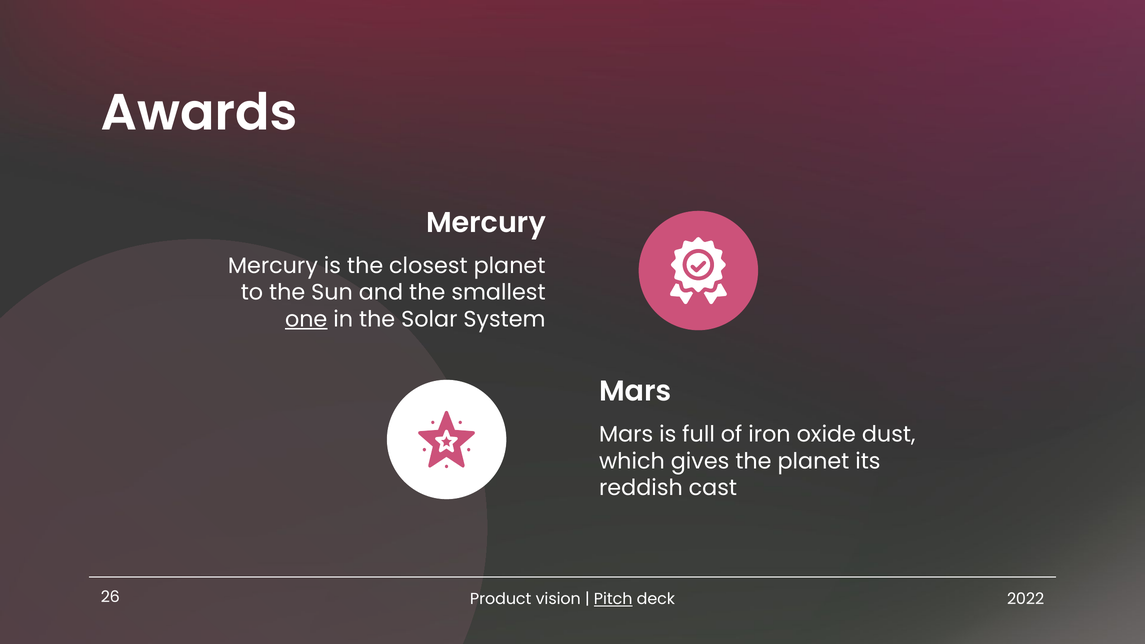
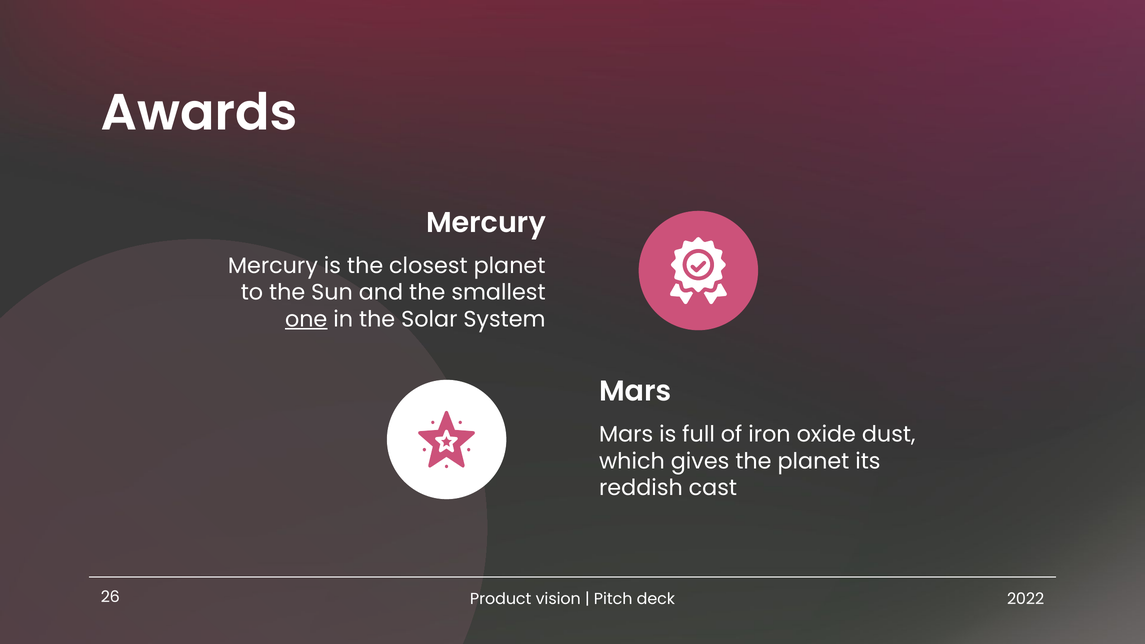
Pitch underline: present -> none (613, 599)
